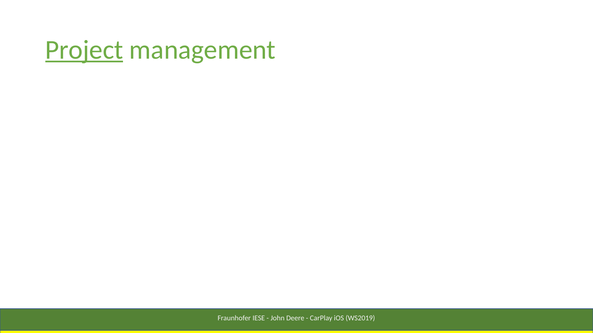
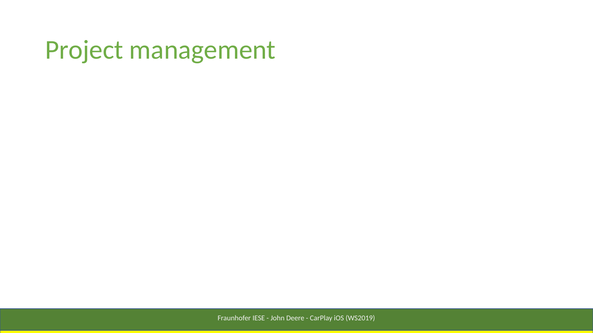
Project underline: present -> none (84, 50)
